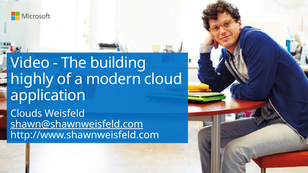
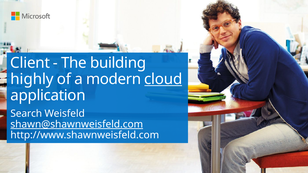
Video: Video -> Client (30, 63)
cloud underline: none -> present (163, 79)
Clouds: Clouds -> Search (26, 114)
